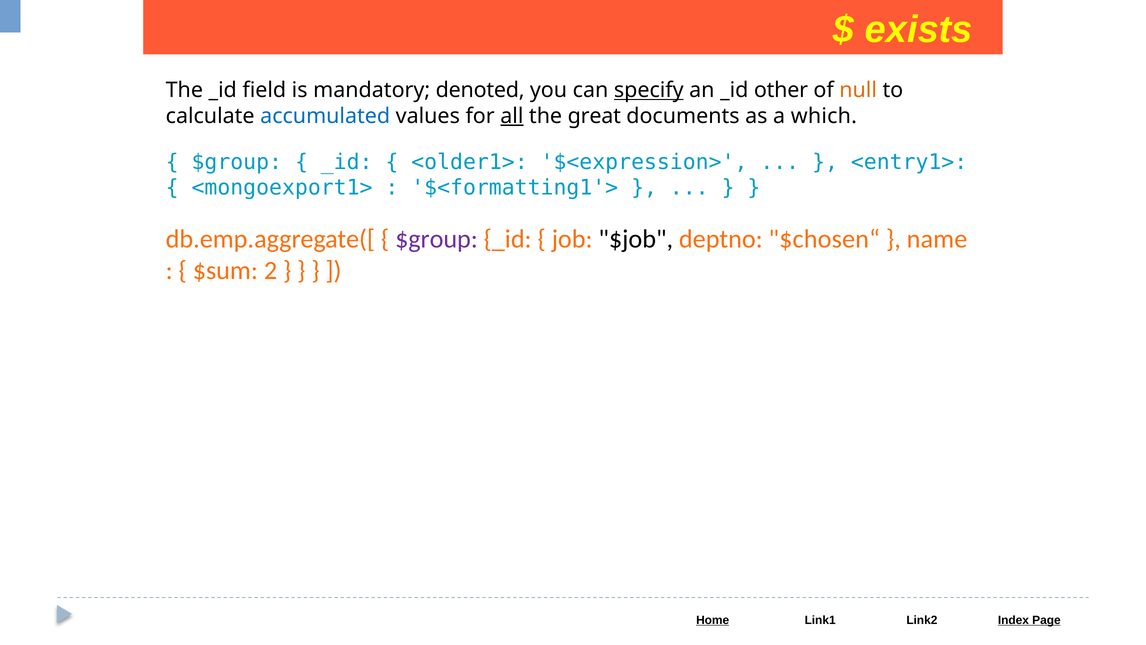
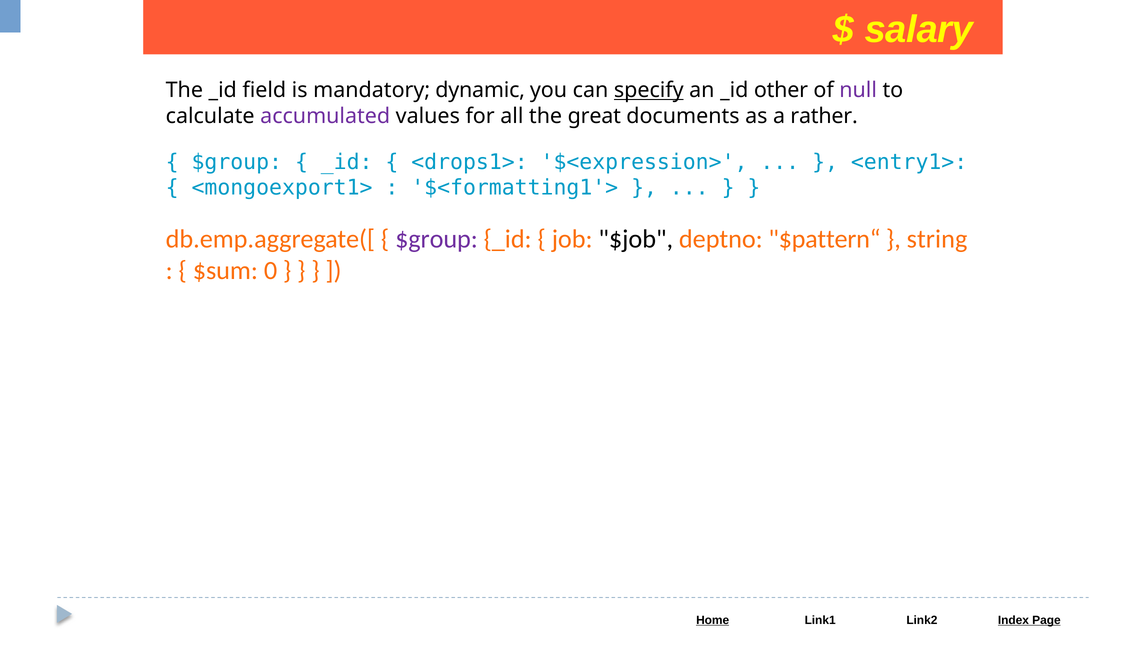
exists: exists -> salary (919, 30)
denoted: denoted -> dynamic (480, 90)
null colour: orange -> purple (858, 90)
accumulated colour: blue -> purple (325, 116)
all underline: present -> none (512, 116)
which: which -> rather (824, 116)
<older1>: <older1> -> <drops1> (469, 162)
$chosen“: $chosen“ -> $pattern“ (825, 239)
name: name -> string (937, 239)
2: 2 -> 0 (271, 271)
